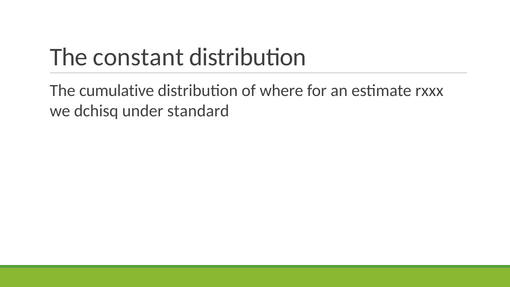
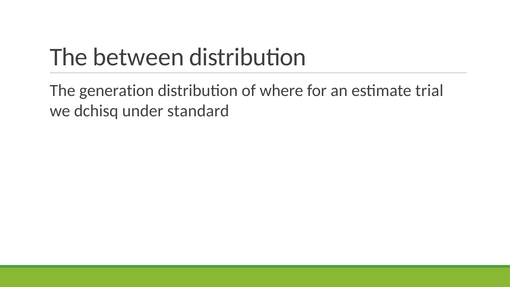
constant: constant -> between (138, 57)
cumulative: cumulative -> generation (117, 91)
rxxx: rxxx -> trial (429, 91)
